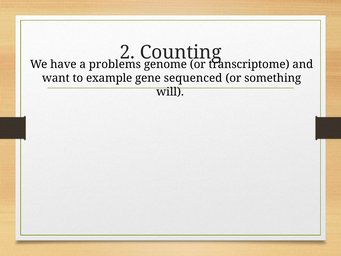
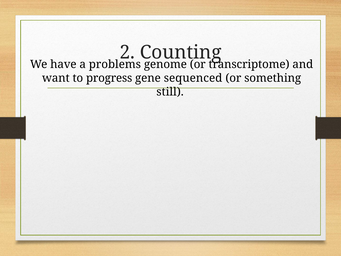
example: example -> progress (109, 78)
will: will -> still (170, 92)
